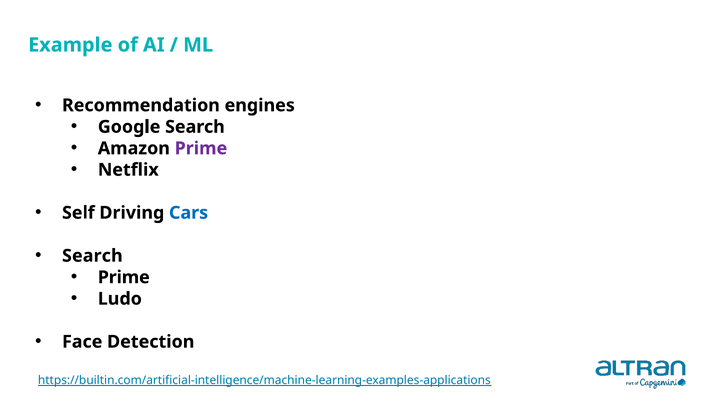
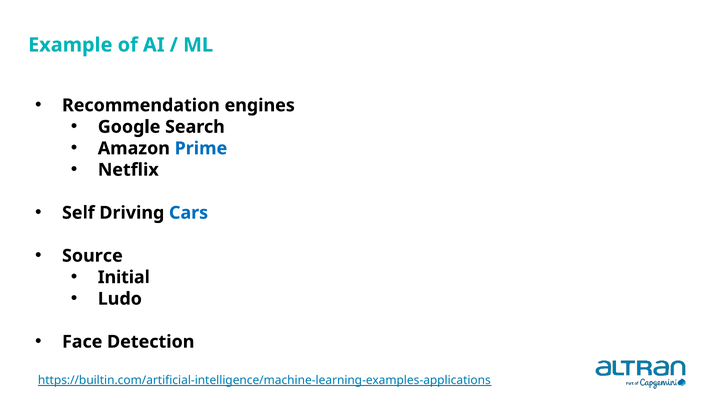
Prime colour: purple -> blue (201, 148)
Search: Search -> Source (92, 256)
Prime: Prime -> Initial (124, 277)
